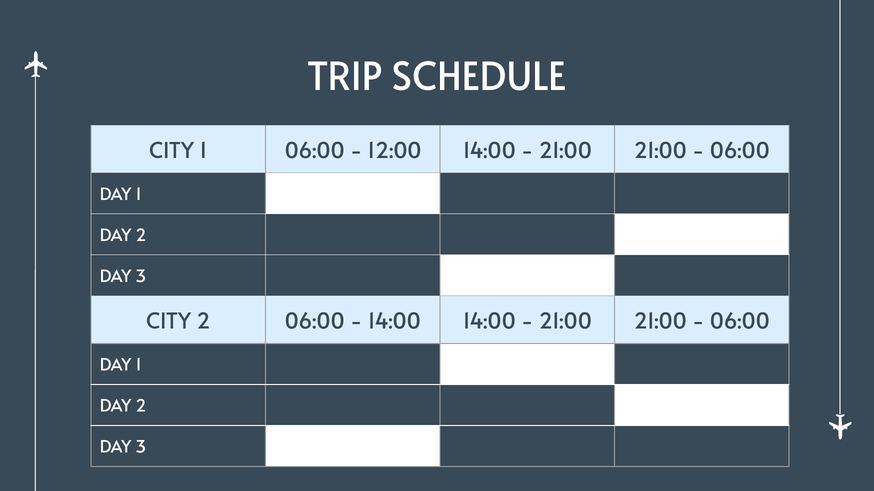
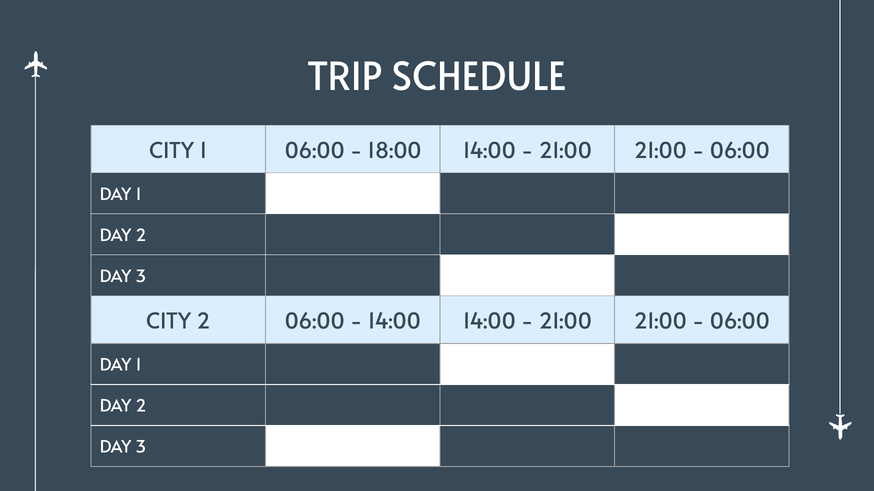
12:00: 12:00 -> 18:00 (394, 151)
